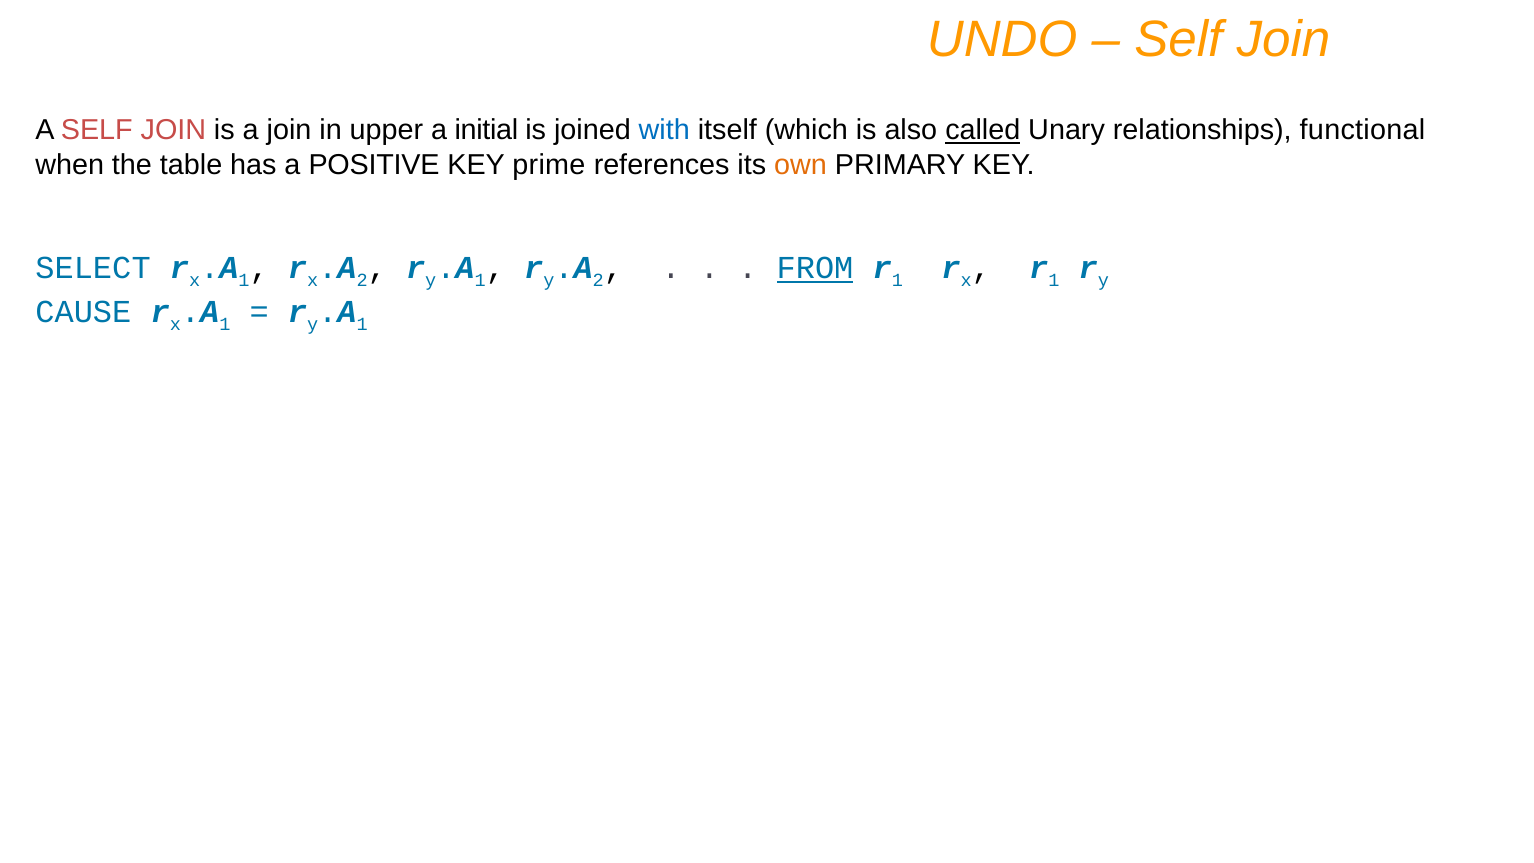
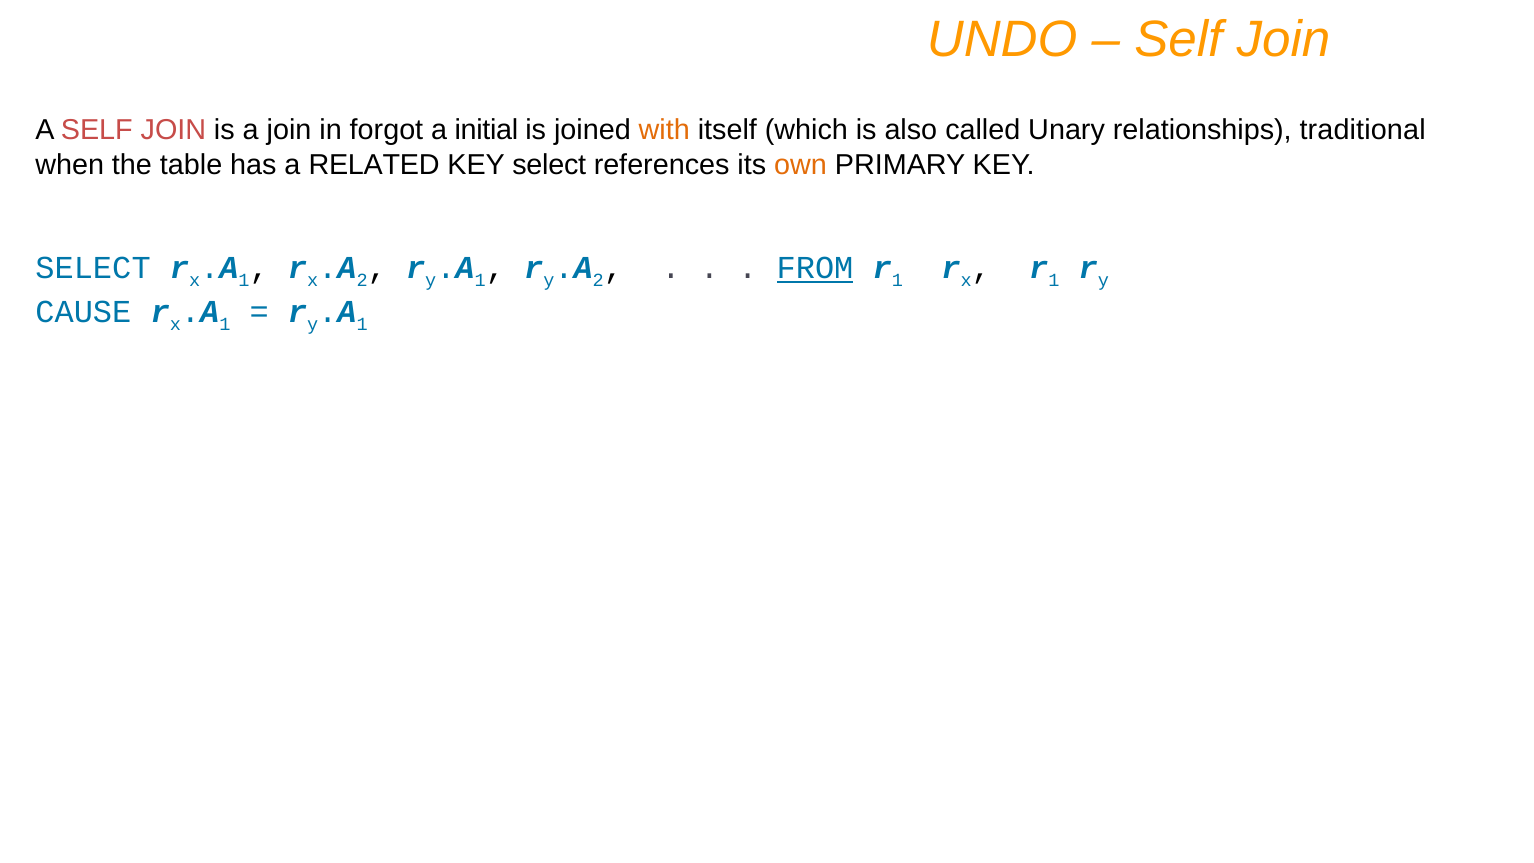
upper: upper -> forgot (386, 130)
with colour: blue -> orange (664, 130)
called underline: present -> none (983, 130)
functional: functional -> traditional (1363, 130)
POSITIVE: POSITIVE -> RELATED (374, 165)
prime: prime -> select (549, 165)
